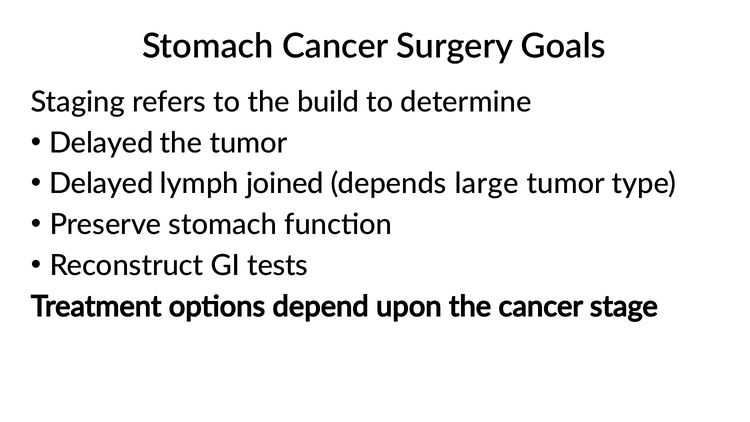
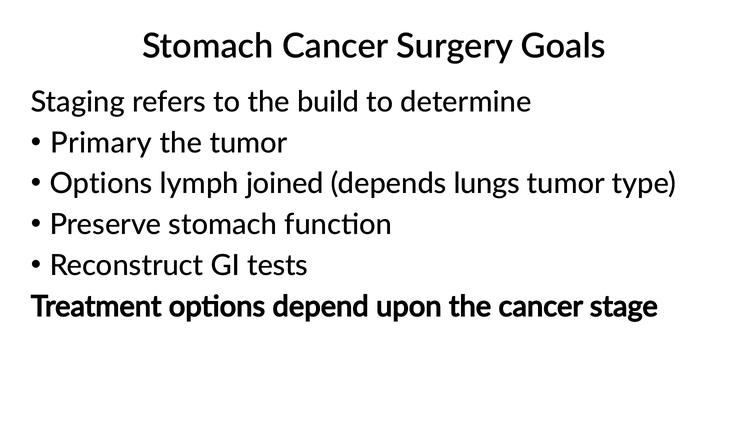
Delayed: Delayed -> Primary (101, 143)
Delayed: Delayed -> Options (101, 184)
large: large -> lungs (487, 184)
